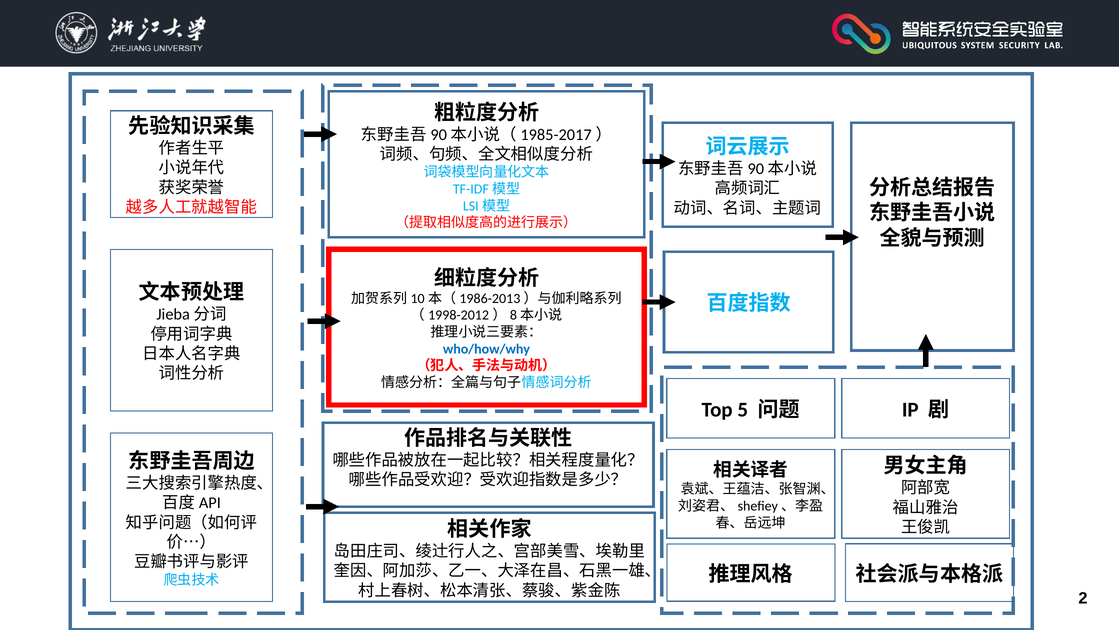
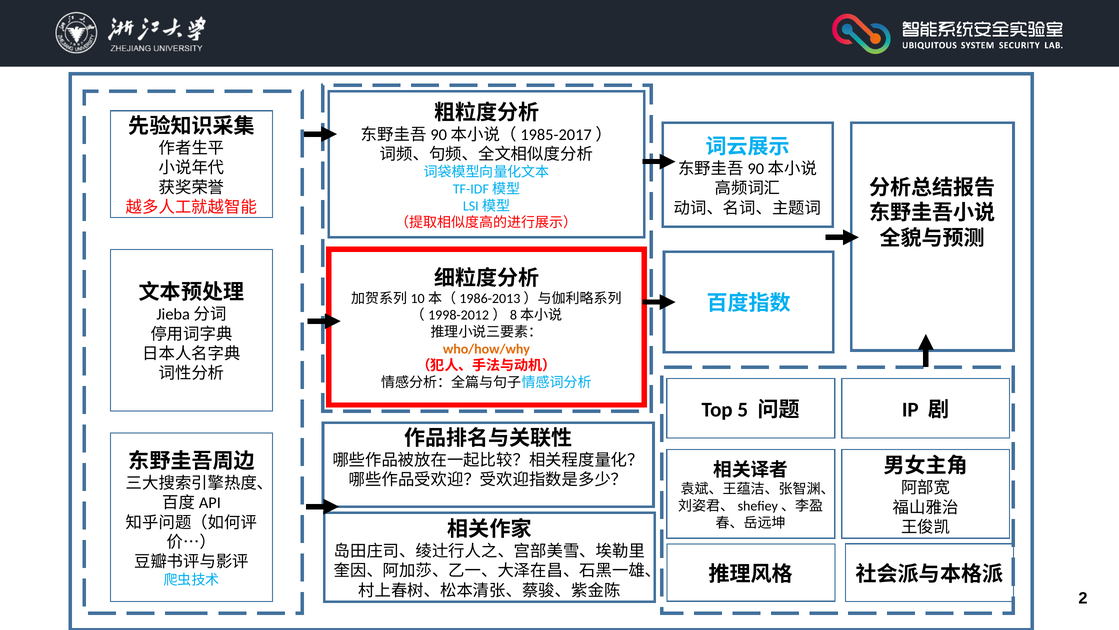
who/how/why colour: blue -> orange (486, 349)
